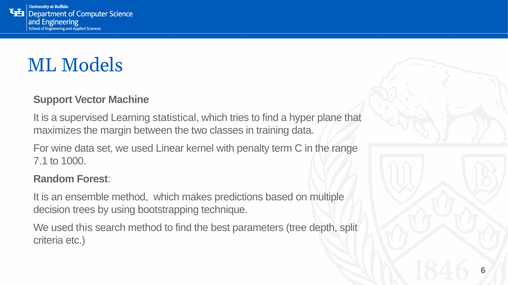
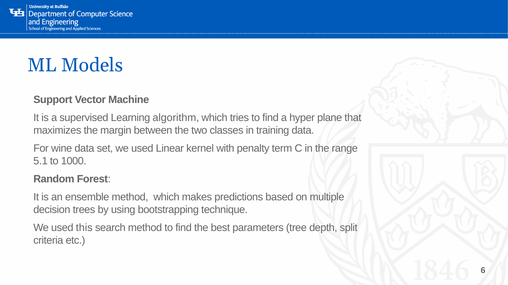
statistical: statistical -> algorithm (176, 118)
7.1: 7.1 -> 5.1 (41, 161)
